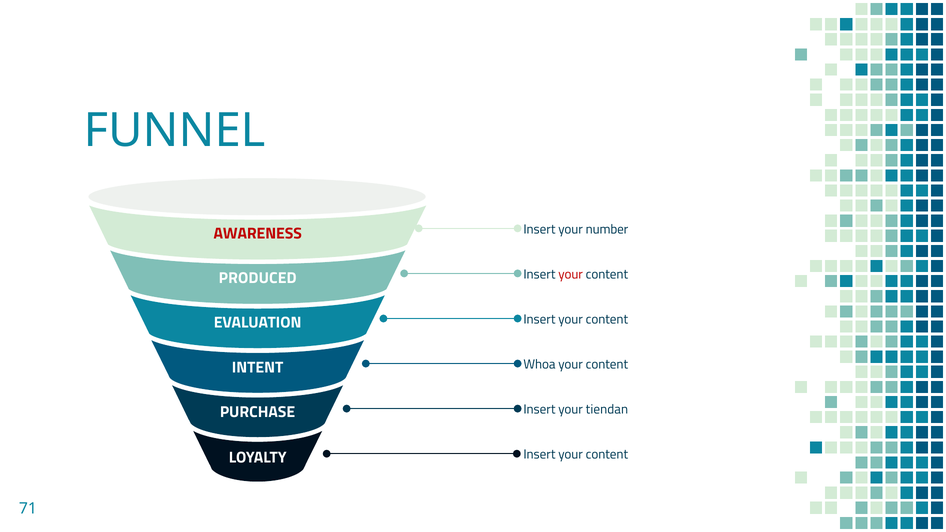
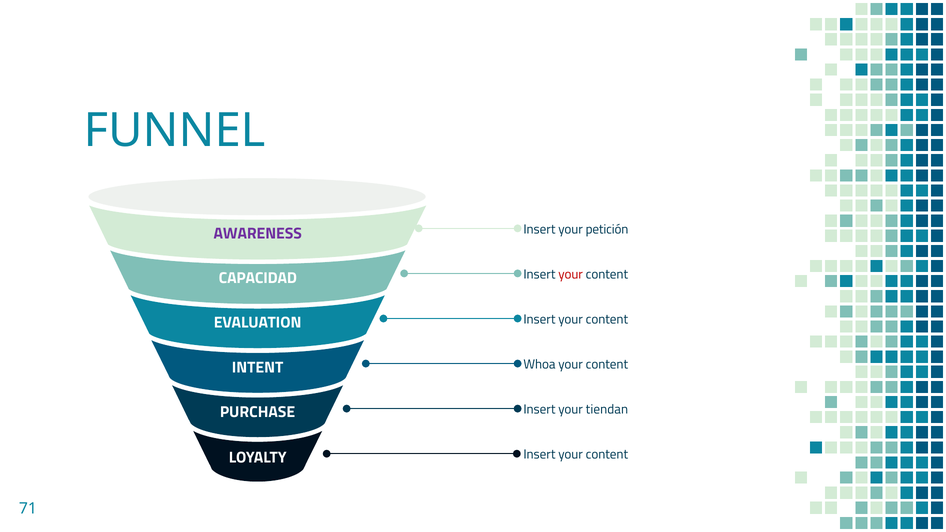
number: number -> petición (607, 229)
AWARENESS colour: red -> purple (258, 234)
PRODUCED: PRODUCED -> CAPACIDAD (258, 278)
